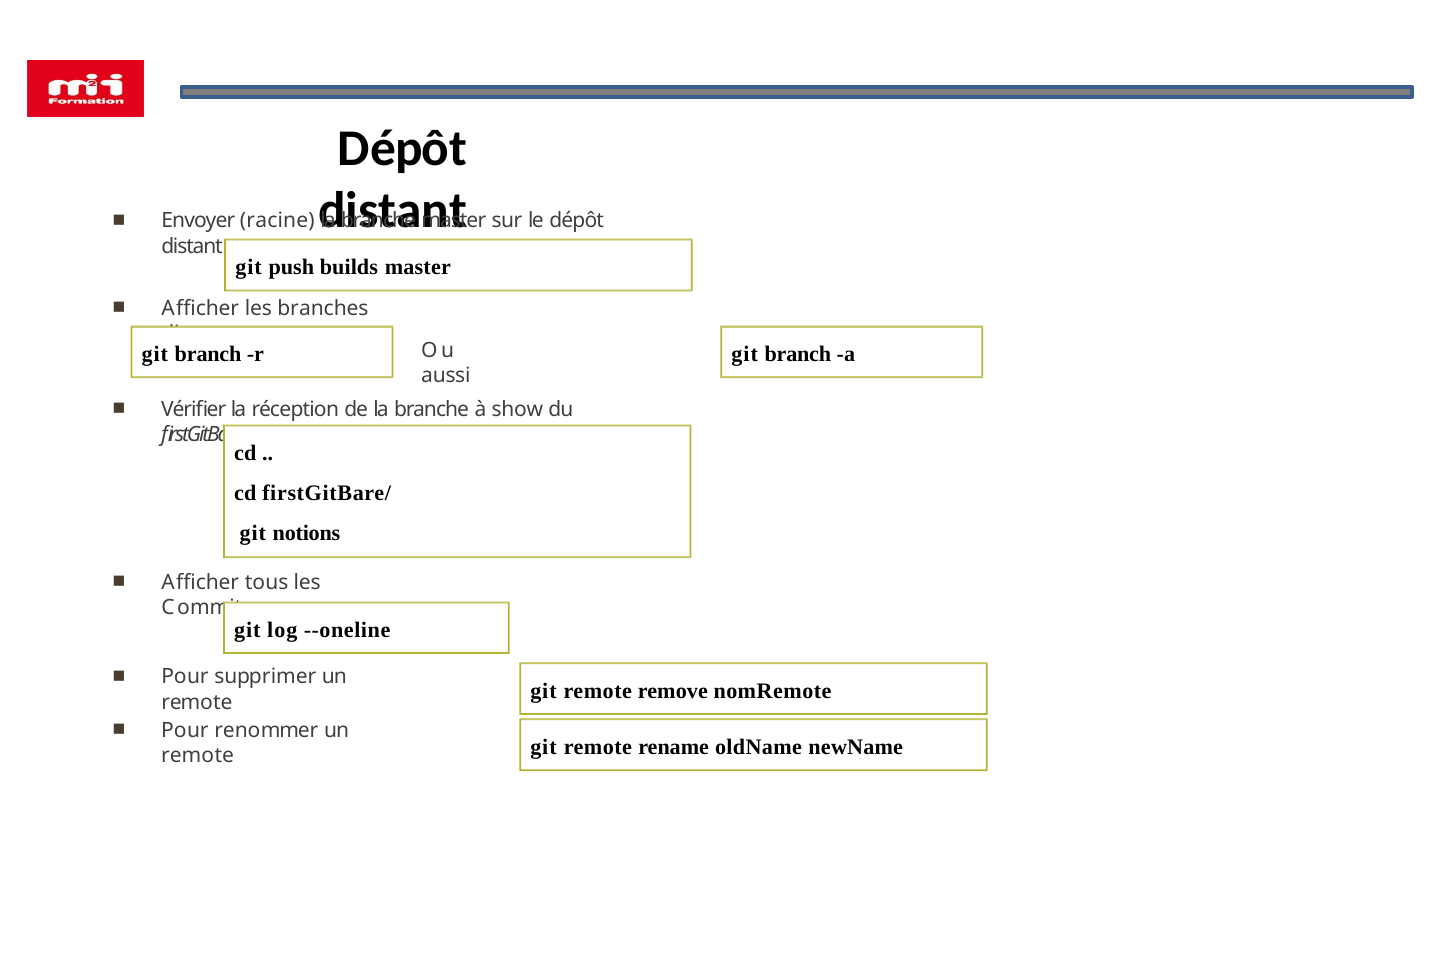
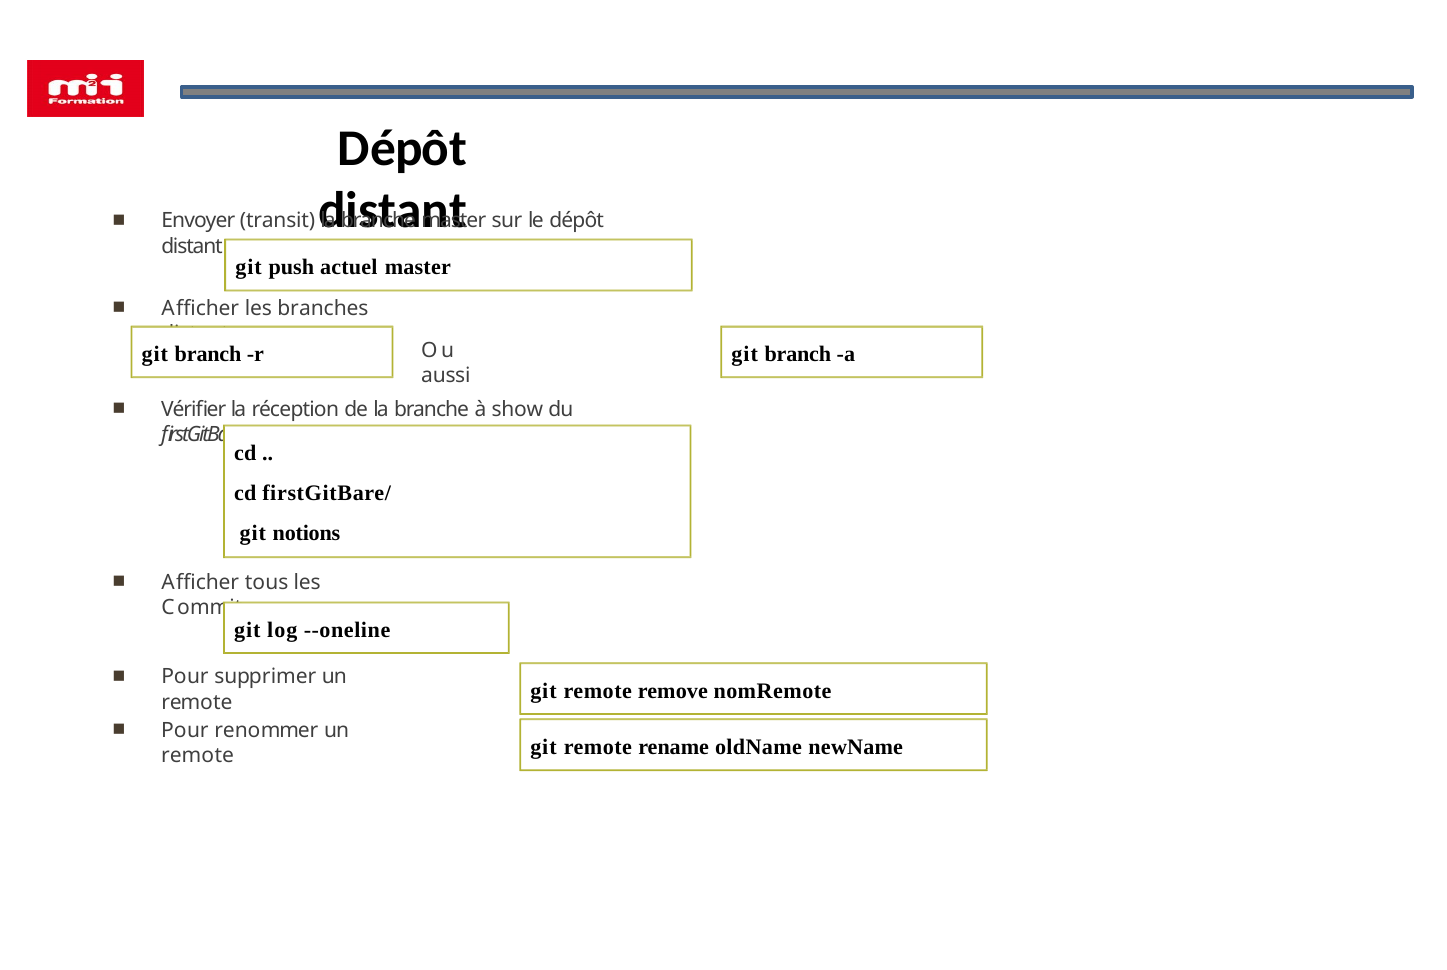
racine: racine -> transit (278, 221)
builds: builds -> actuel (349, 267)
